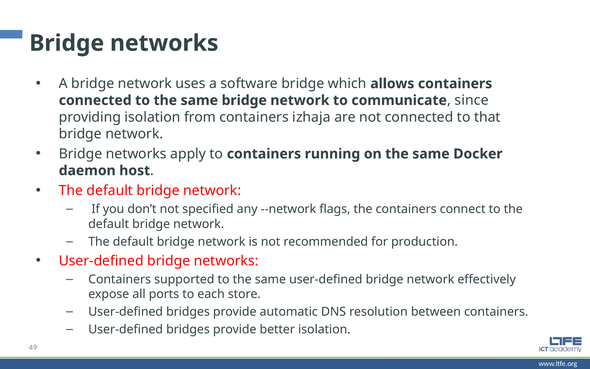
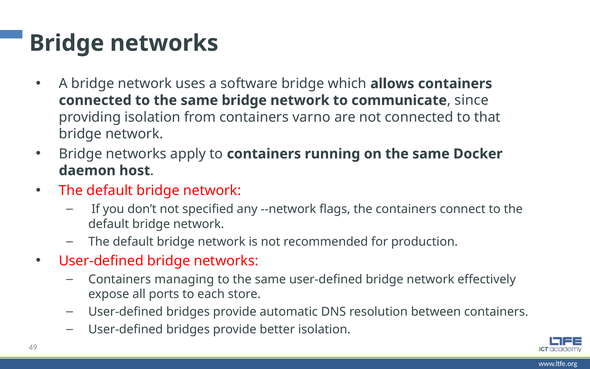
izhaja: izhaja -> varno (311, 117)
supported: supported -> managing (184, 279)
